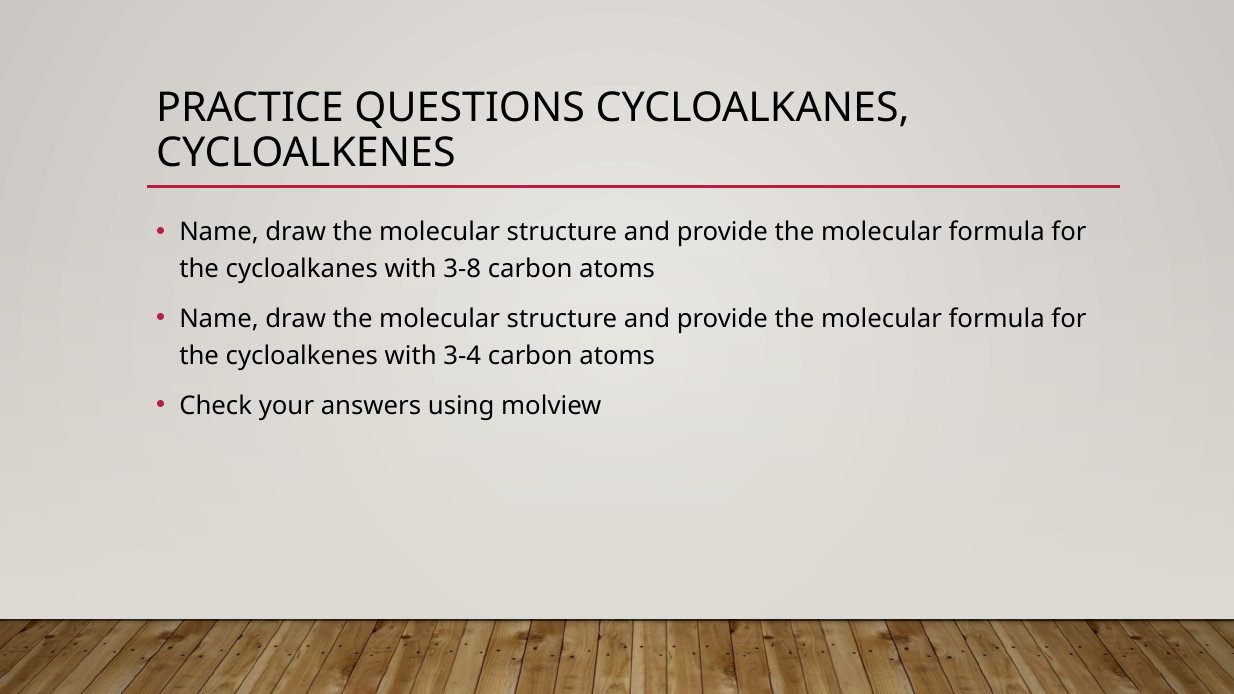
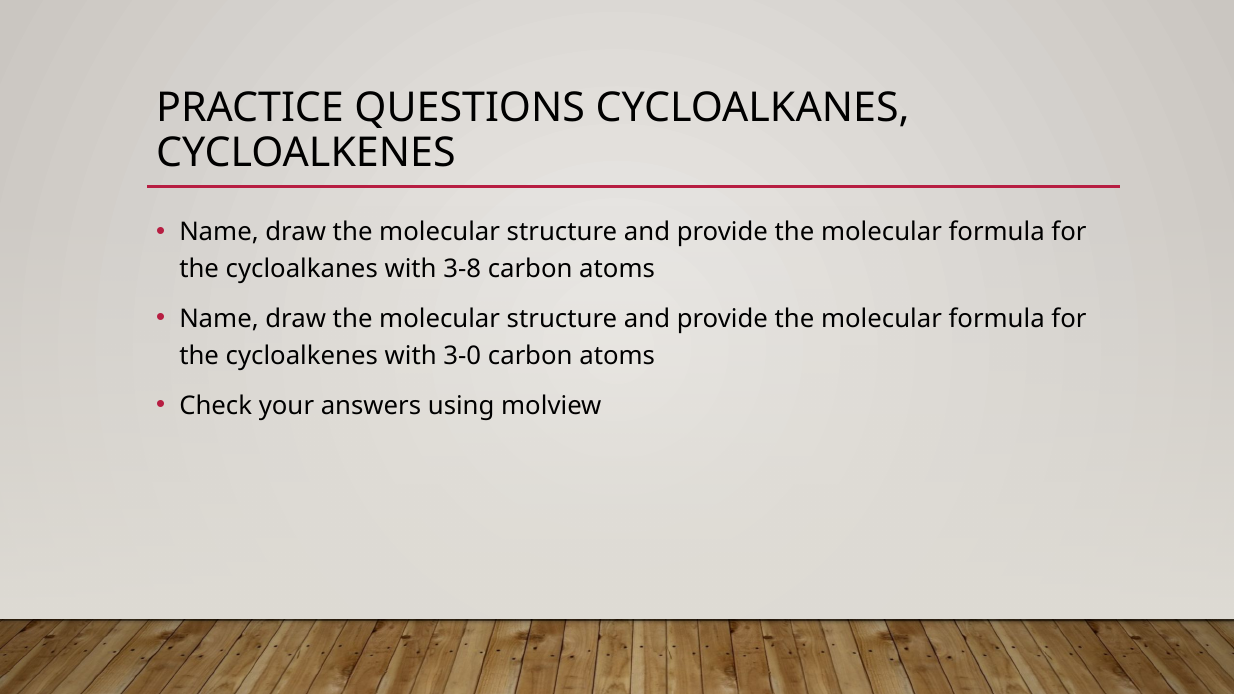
3-4: 3-4 -> 3-0 (462, 356)
